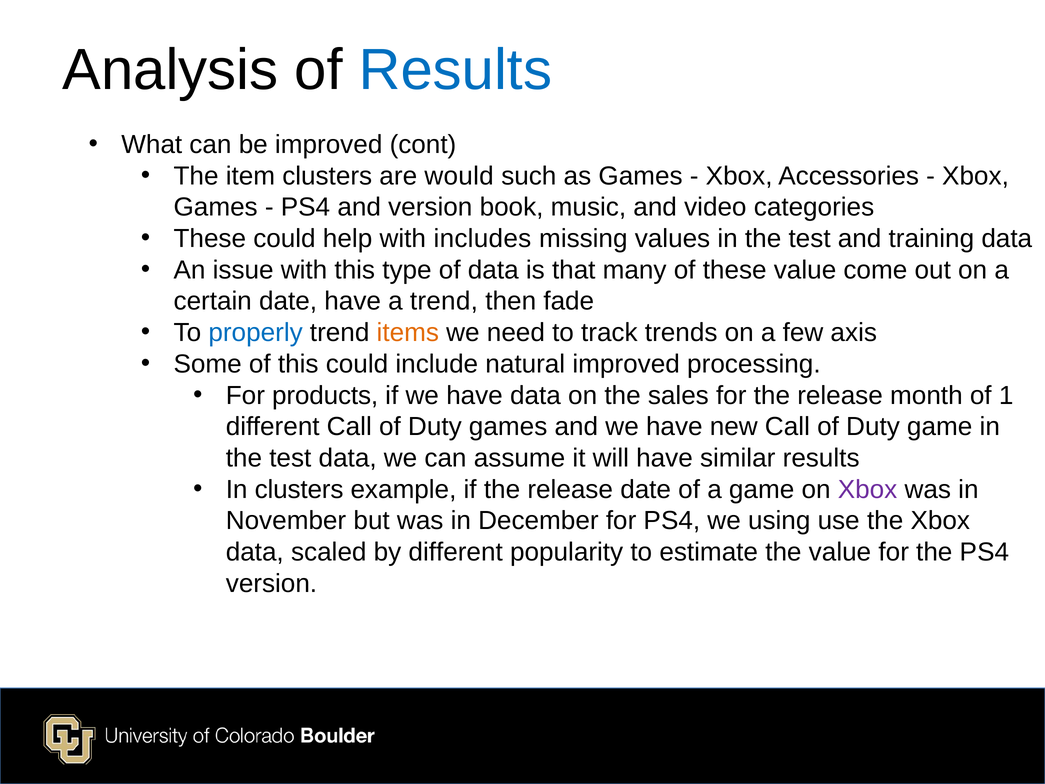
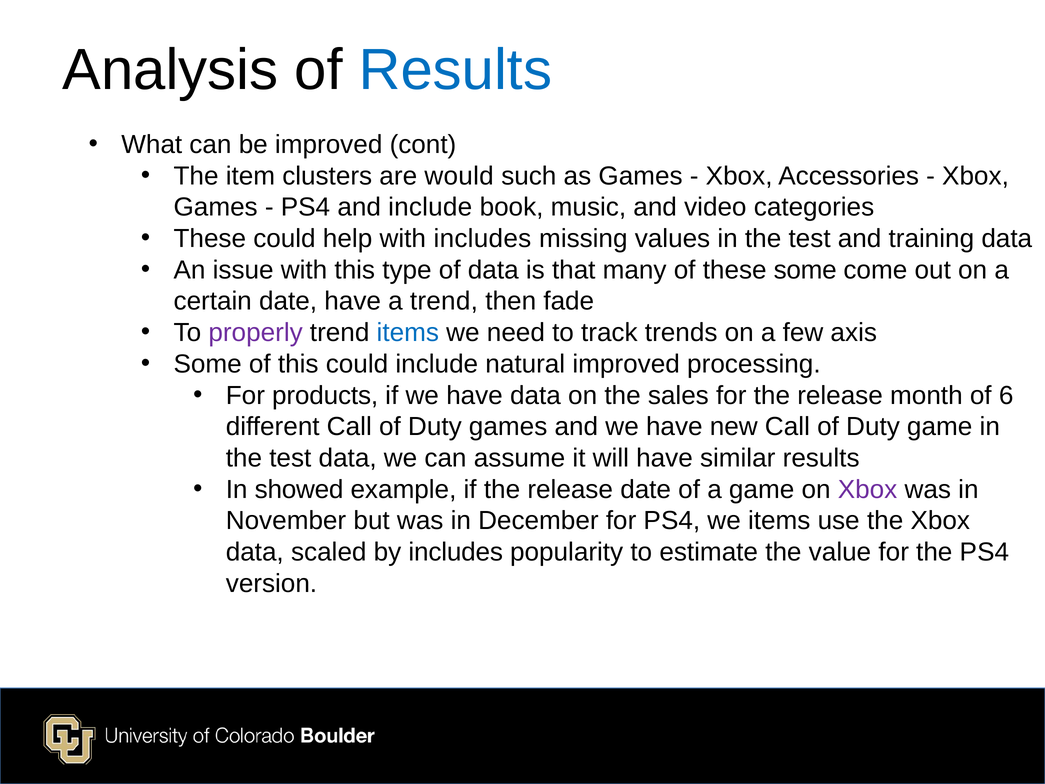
and version: version -> include (430, 207)
these value: value -> some (805, 270)
properly colour: blue -> purple (256, 333)
items colour: orange -> blue (408, 333)
1: 1 -> 6 (1006, 395)
In clusters: clusters -> showed (299, 489)
we using: using -> items (779, 521)
by different: different -> includes (456, 552)
